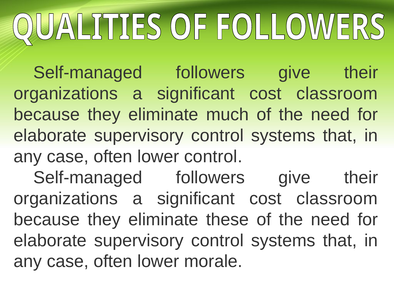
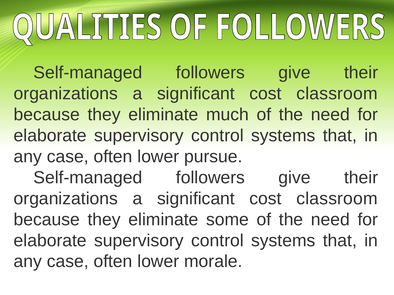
lower control: control -> pursue (213, 157)
these: these -> some (228, 220)
